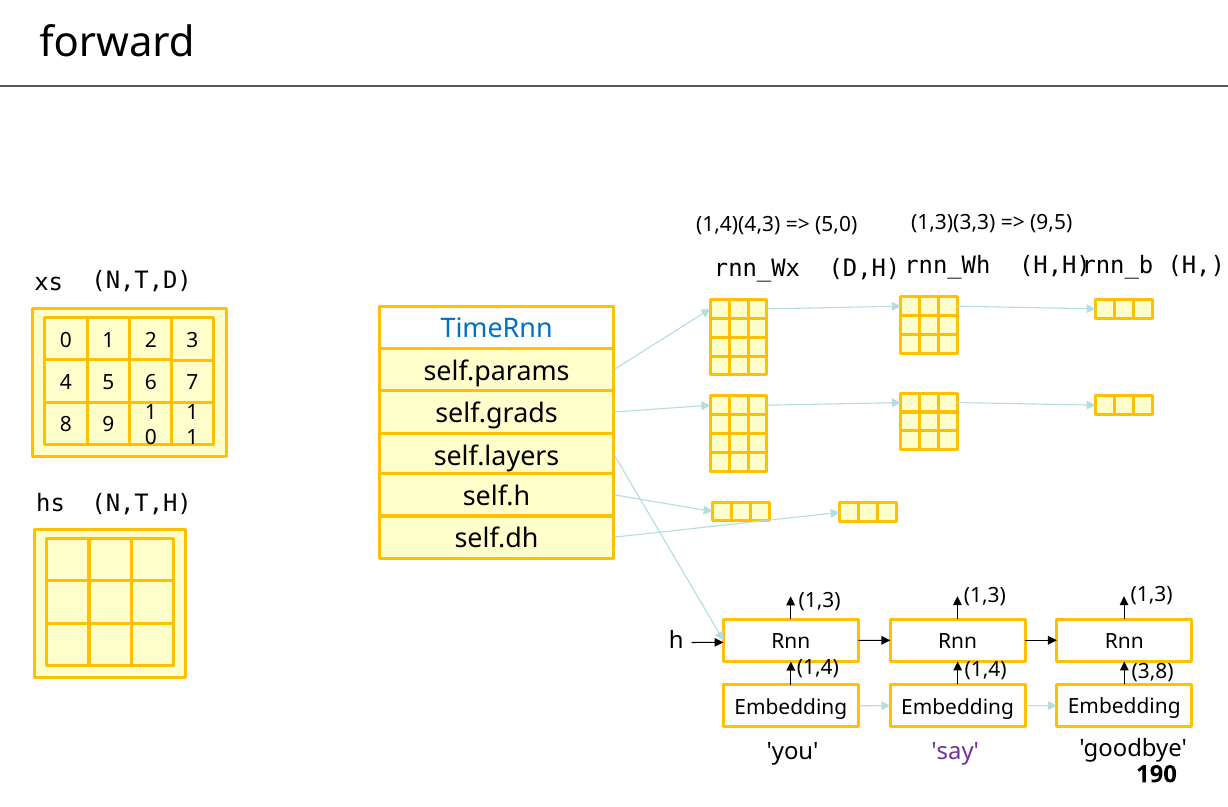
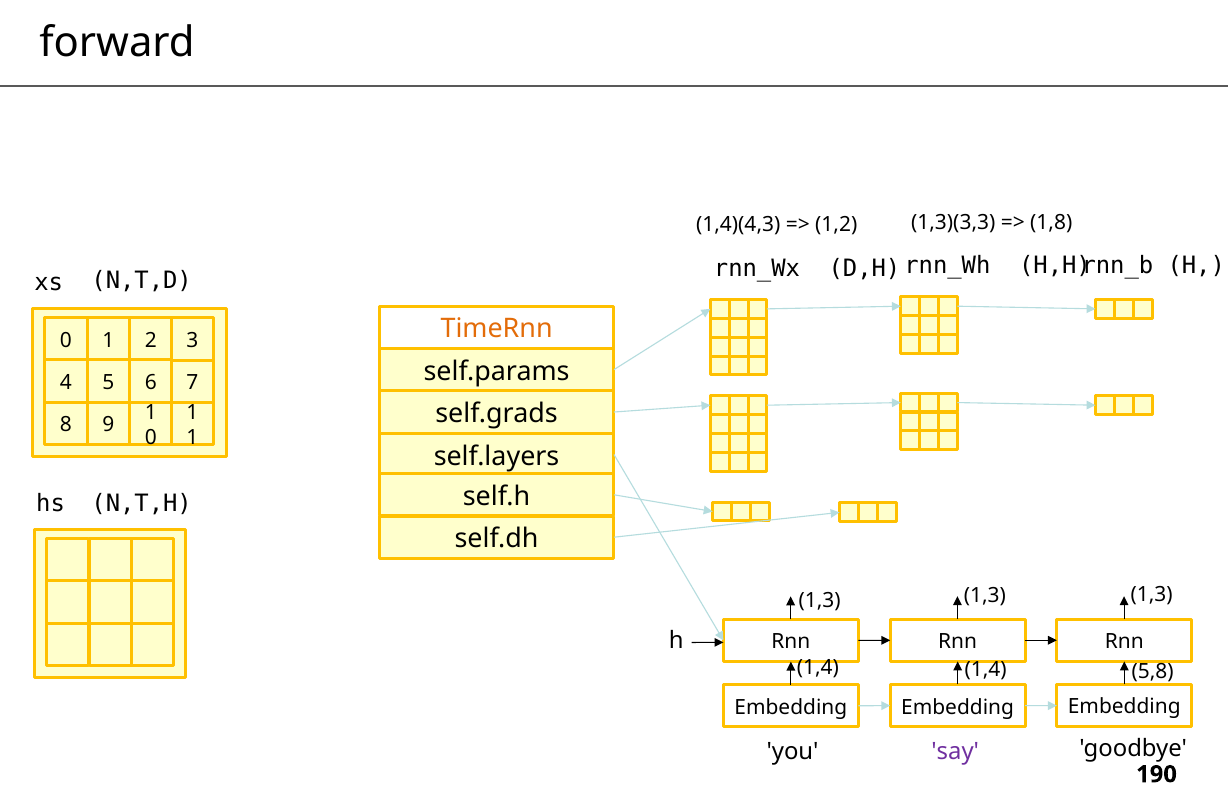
5,0: 5,0 -> 1,2 (836, 225)
9,5: 9,5 -> 1,8 (1051, 222)
TimeRnn colour: blue -> orange (497, 329)
3,8: 3,8 -> 5,8 (1153, 671)
